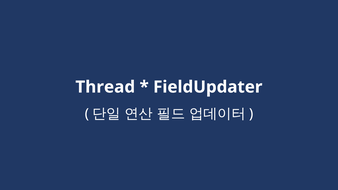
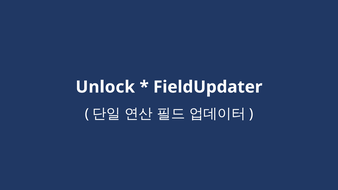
Thread: Thread -> Unlock (105, 87)
